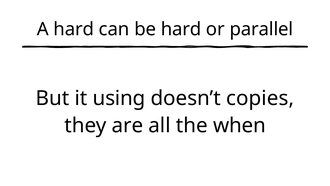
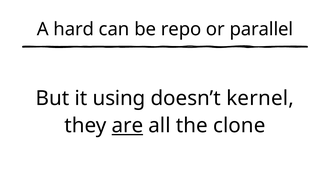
be hard: hard -> repo (181, 29)
copies: copies -> kernel (260, 98)
are underline: none -> present (127, 125)
when: when -> clone (239, 125)
